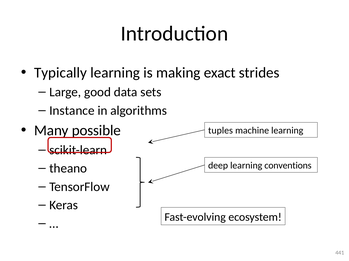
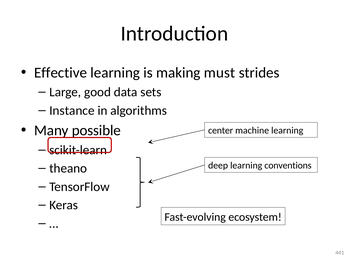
Typically: Typically -> Effective (61, 73)
exact: exact -> must (220, 73)
tuples: tuples -> center (221, 131)
